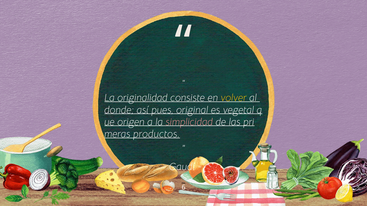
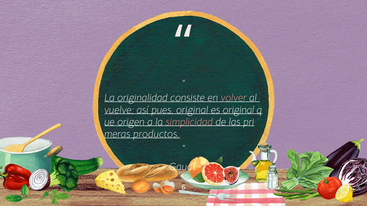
volver colour: yellow -> pink (234, 98)
donde: donde -> vuelve (119, 110)
es vegetal: vegetal -> original (239, 110)
